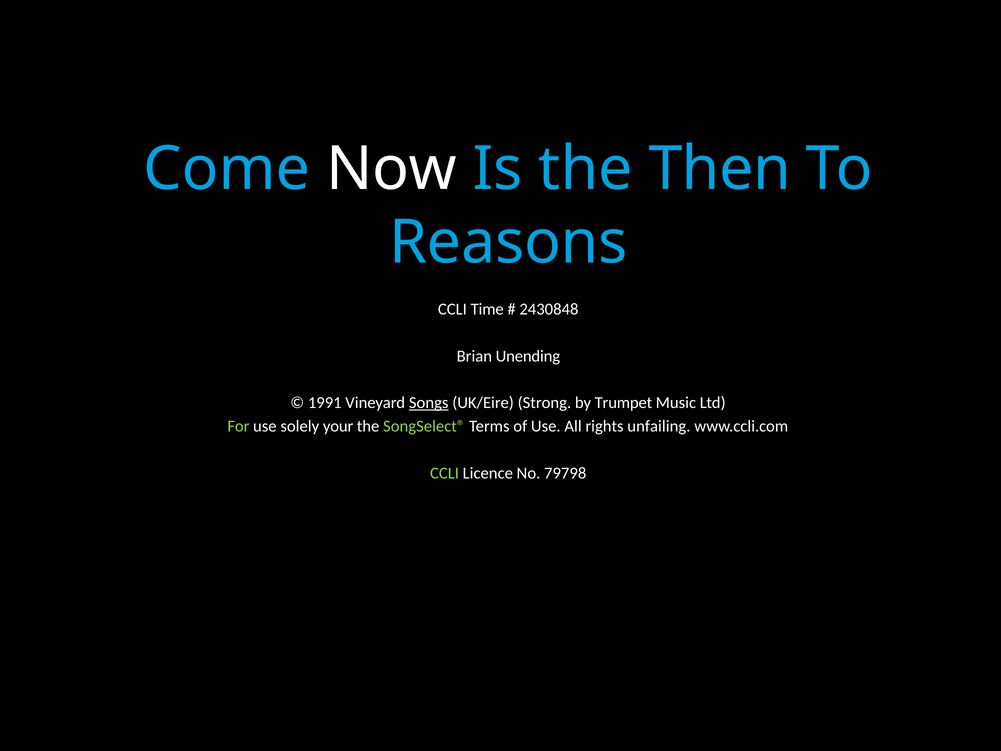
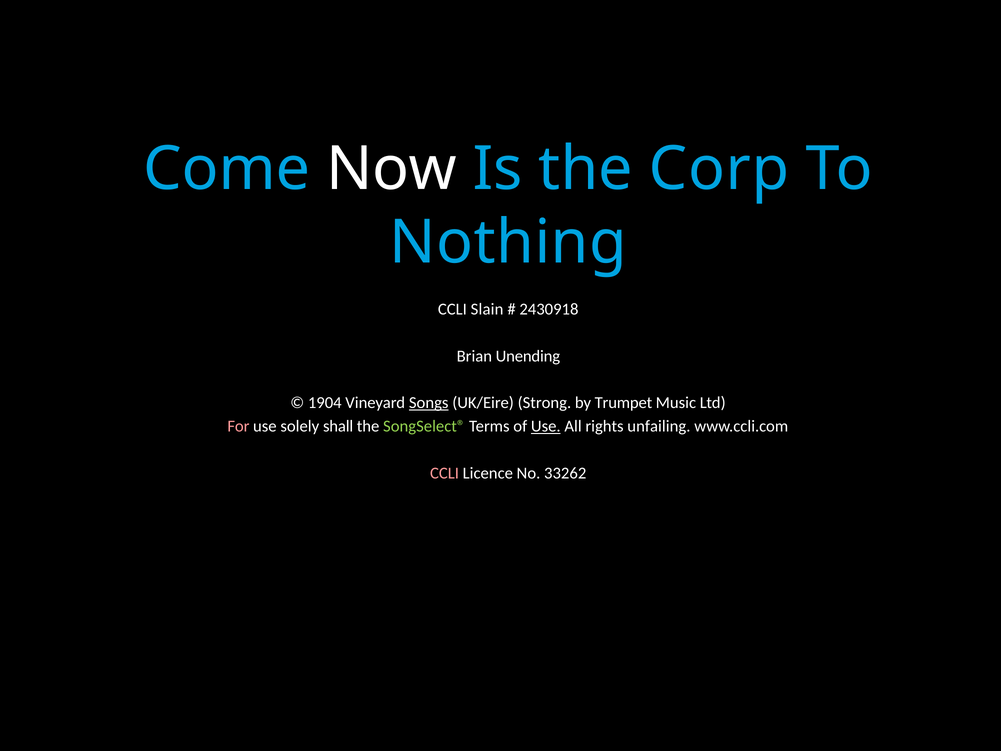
Then: Then -> Corp (719, 169)
Reasons: Reasons -> Nothing (508, 242)
Time: Time -> Slain (487, 309)
2430848: 2430848 -> 2430918 (549, 309)
1991: 1991 -> 1904 (325, 403)
For colour: light green -> pink (238, 426)
your: your -> shall (338, 426)
Use underline: none -> present (546, 426)
CCLI colour: light green -> pink (445, 473)
79798: 79798 -> 33262 (565, 473)
